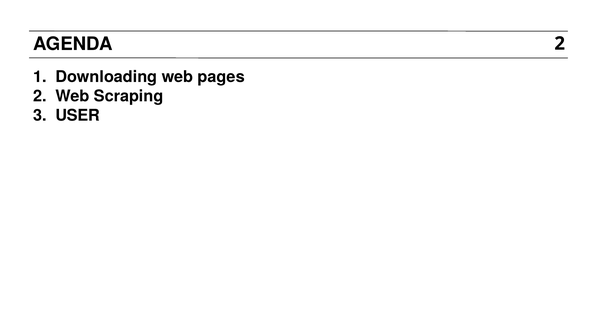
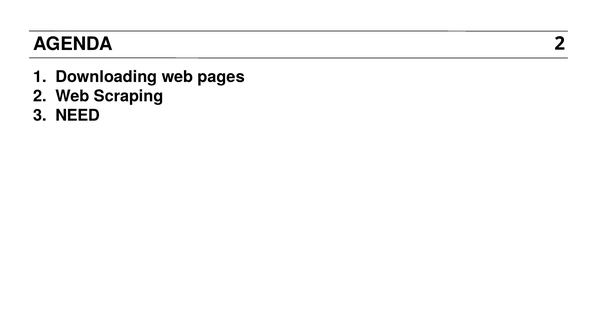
USER: USER -> NEED (78, 116)
